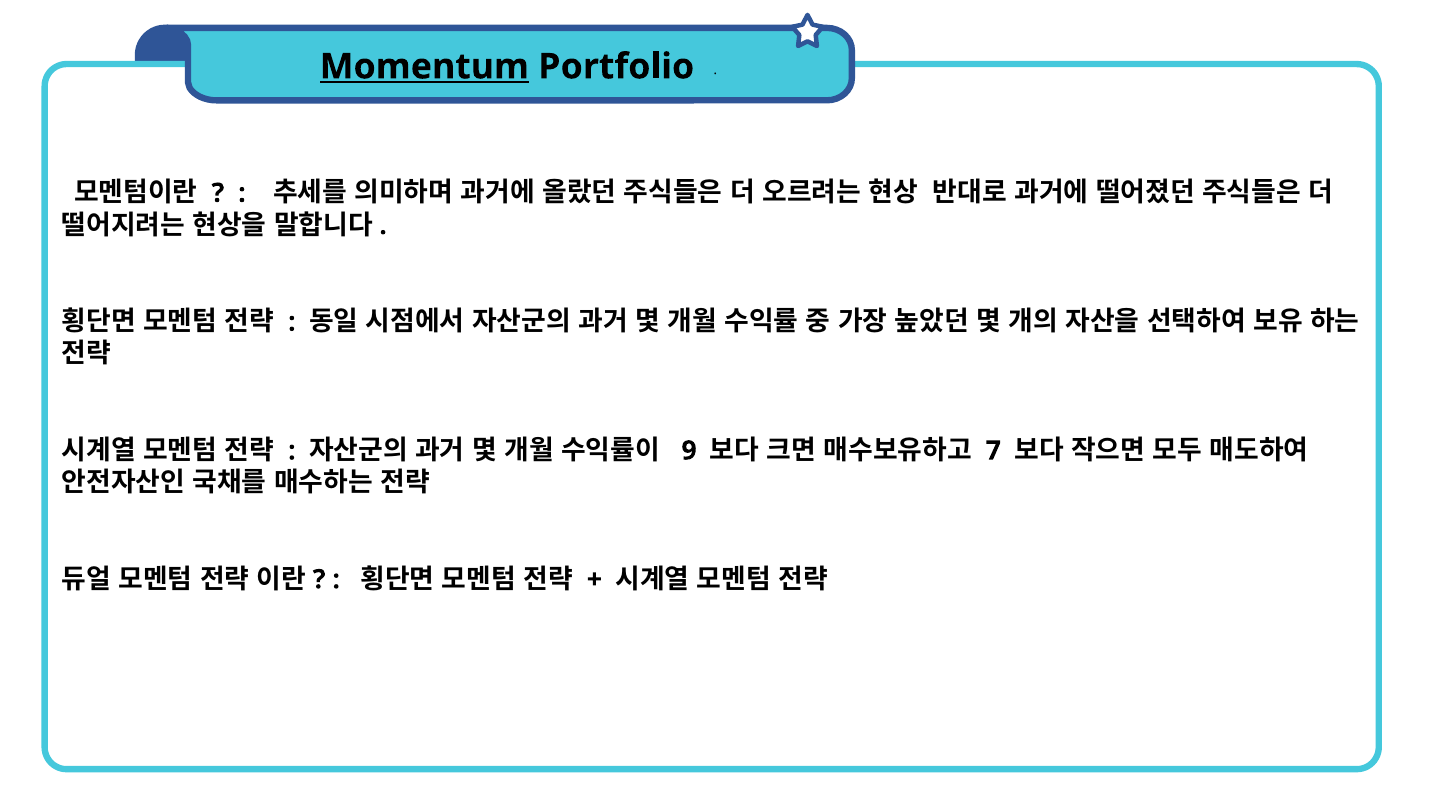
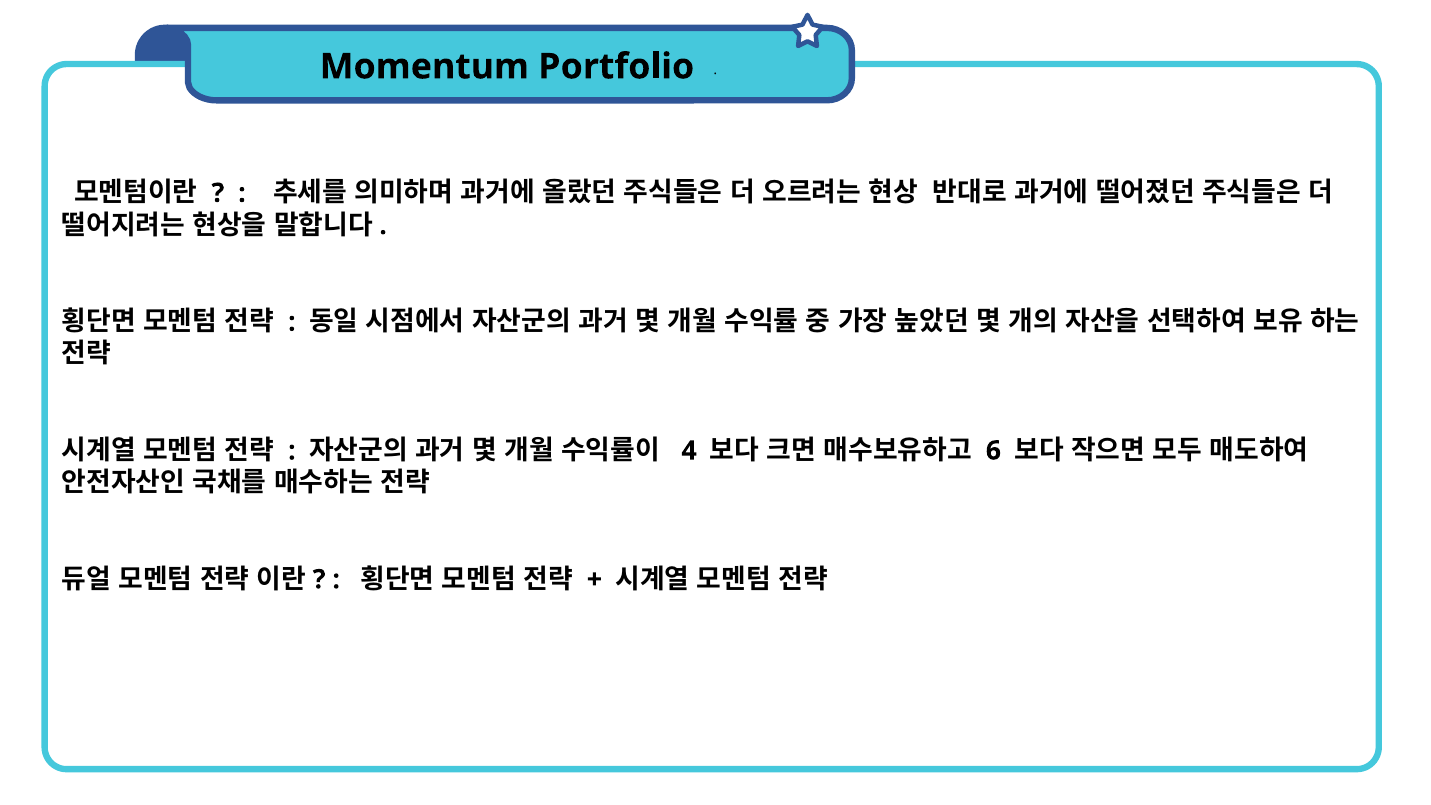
Momentum underline: present -> none (424, 67)
9: 9 -> 4 (689, 451)
7: 7 -> 6 (993, 451)
